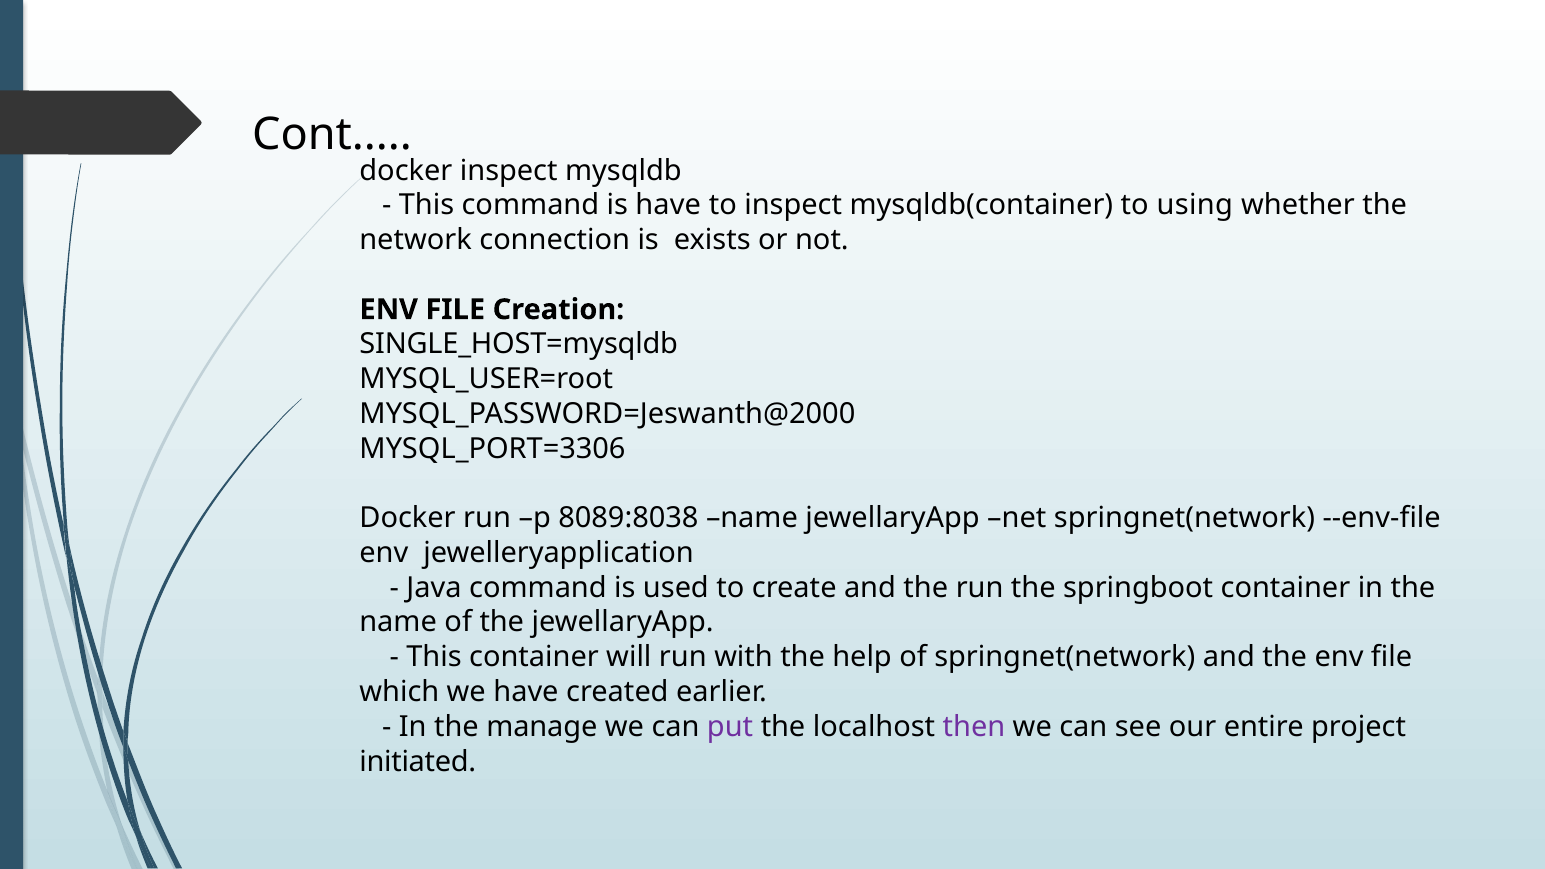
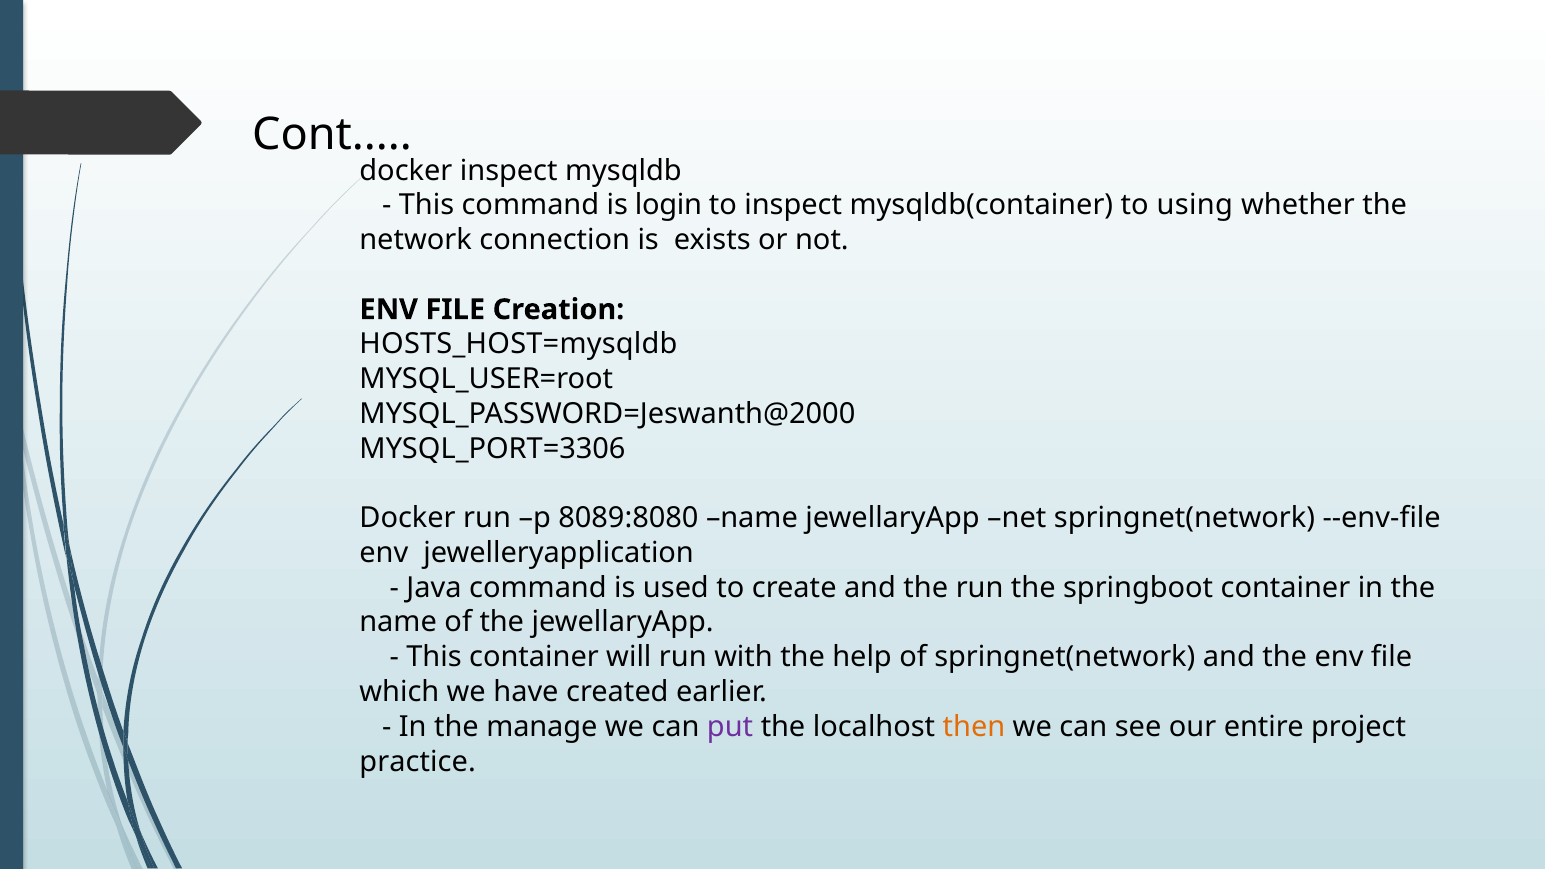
is have: have -> login (668, 205)
SINGLE_HOST=mysqldb: SINGLE_HOST=mysqldb -> HOSTS_HOST=mysqldb (519, 344)
8089:8038: 8089:8038 -> 8089:8080 (628, 518)
then colour: purple -> orange (974, 727)
initiated: initiated -> practice (418, 762)
